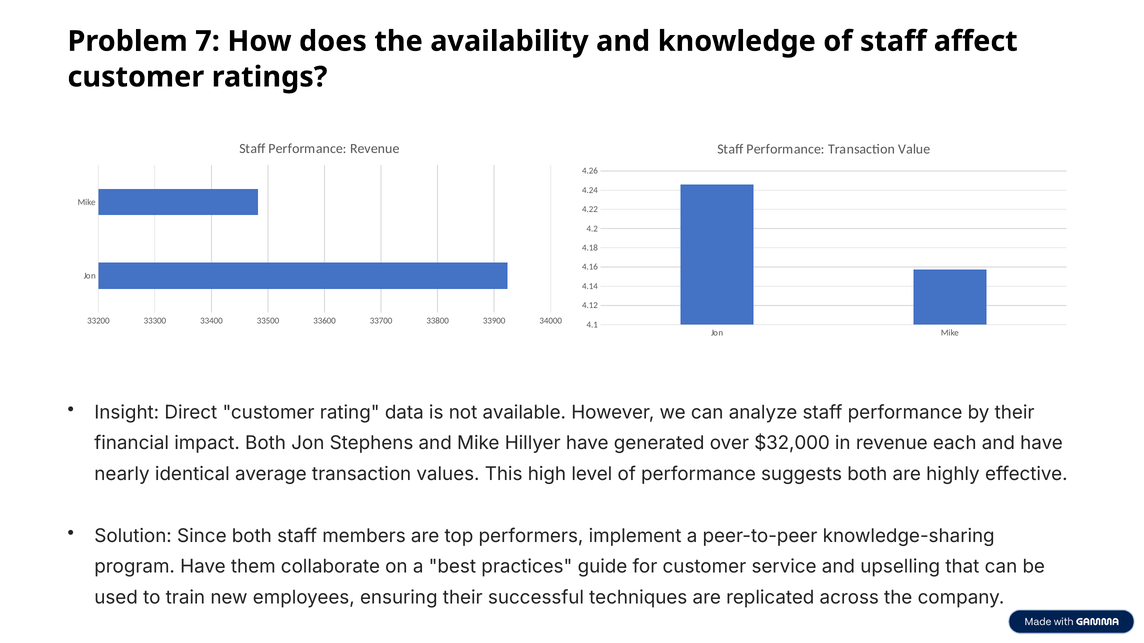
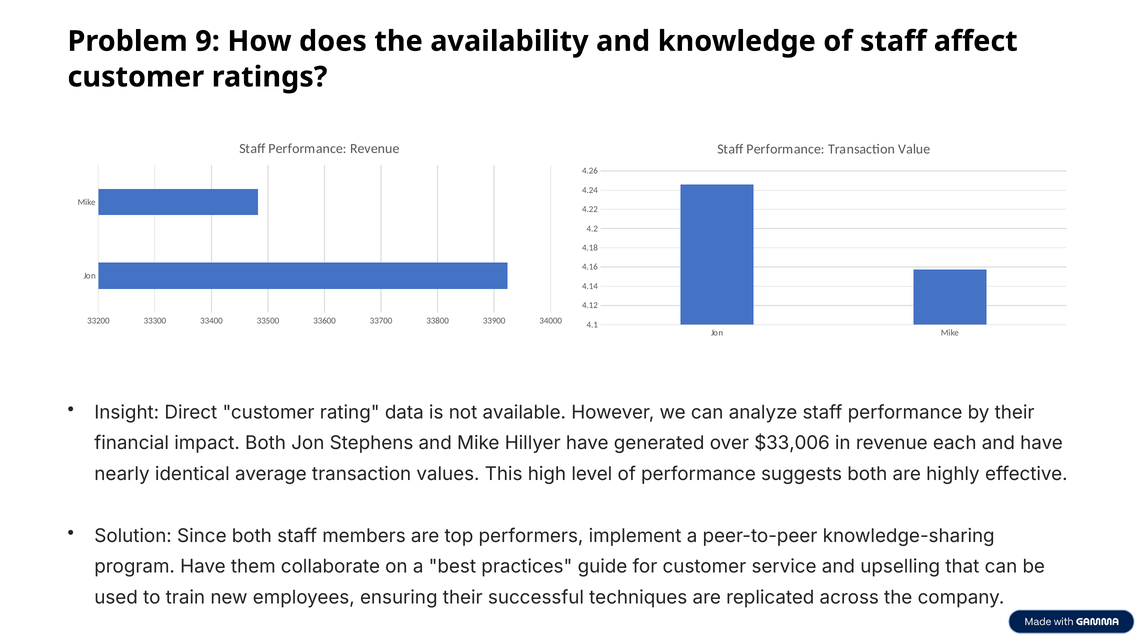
7: 7 -> 9 (208, 41)
$32,000: $32,000 -> $33,006 (792, 444)
